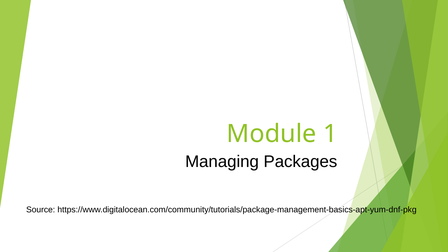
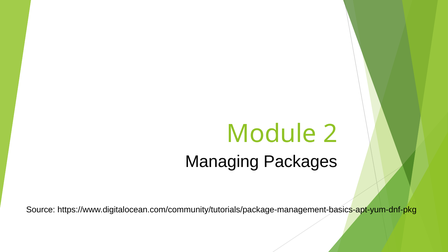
1: 1 -> 2 (330, 134)
